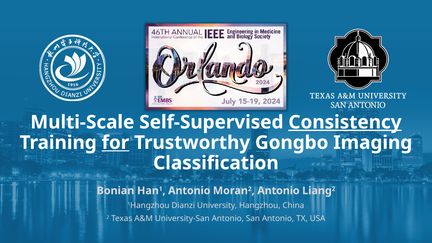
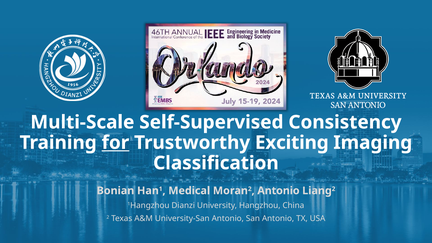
Consistency underline: present -> none (345, 122)
Gongbo: Gongbo -> Exciting (292, 143)
Antonio: Antonio -> Medical (189, 191)
